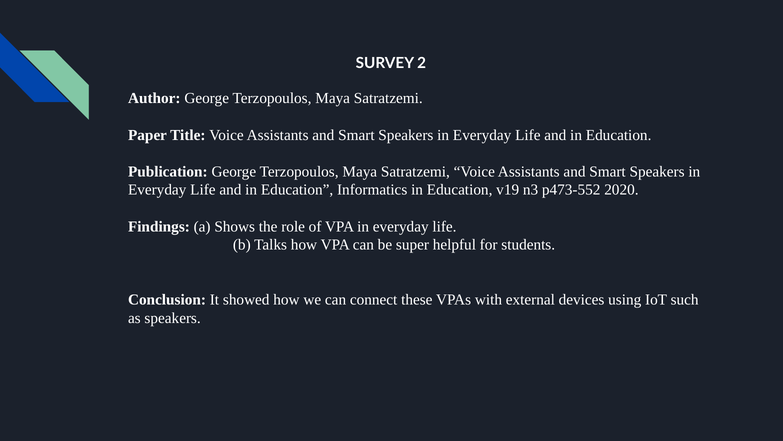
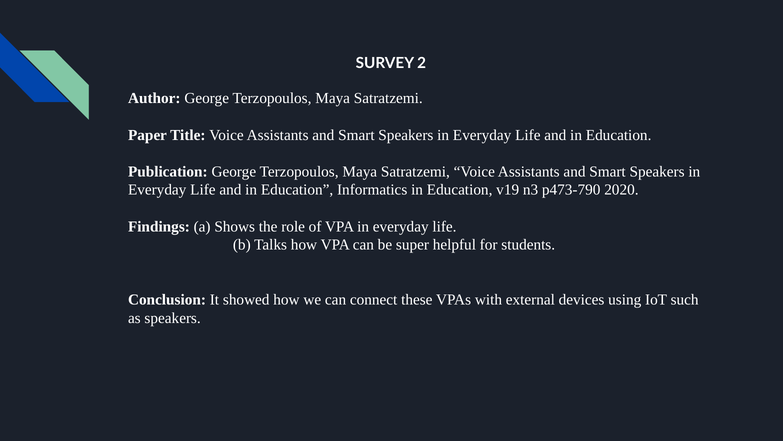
p473-552: p473-552 -> p473-790 (571, 190)
